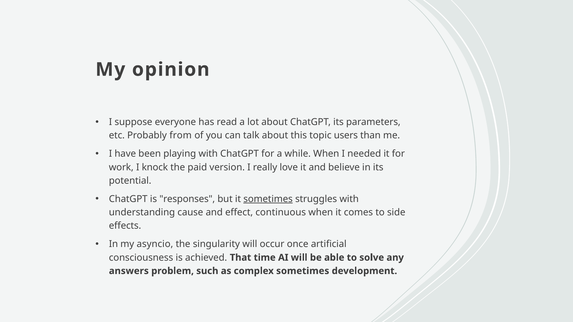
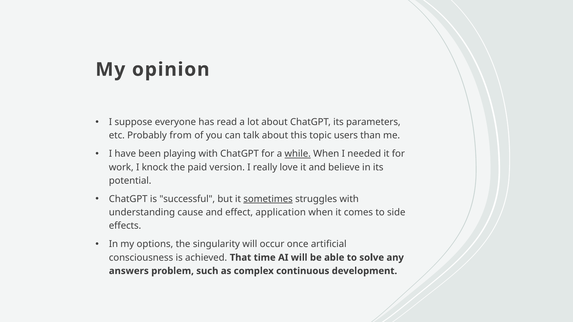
while underline: none -> present (298, 154)
responses: responses -> successful (187, 199)
continuous: continuous -> application (281, 213)
asyncio: asyncio -> options (155, 244)
complex sometimes: sometimes -> continuous (303, 271)
